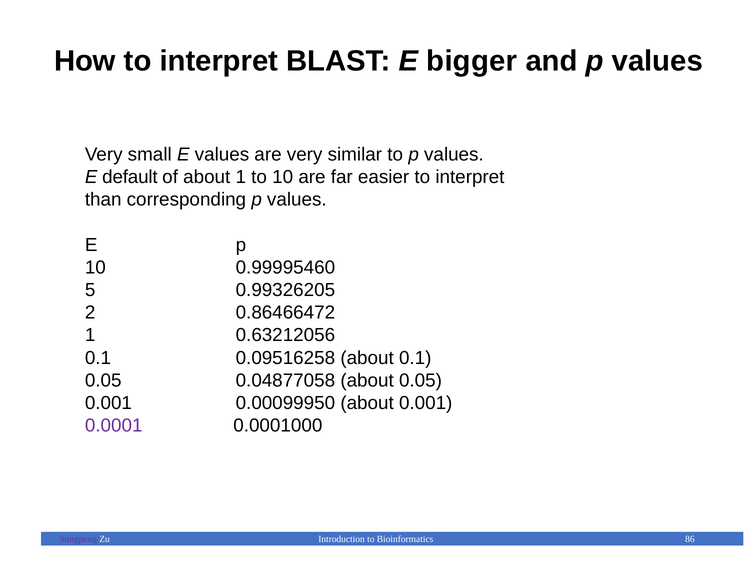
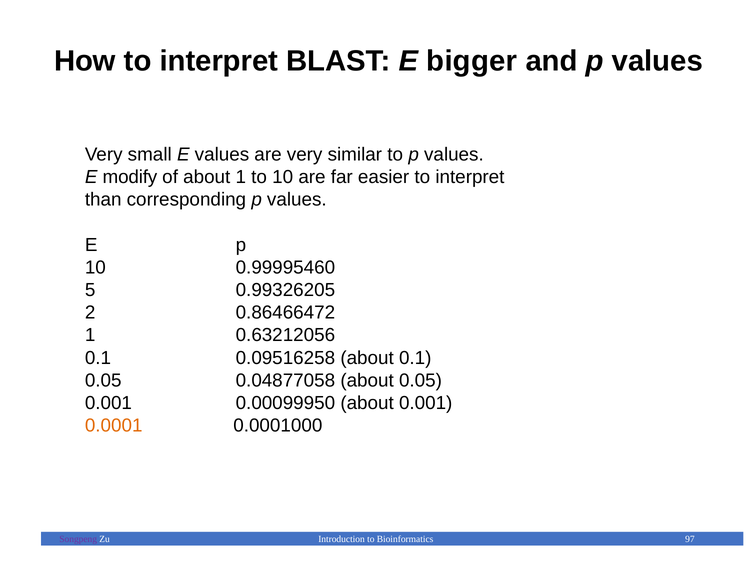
default: default -> modify (130, 177)
0.0001 colour: purple -> orange (114, 426)
86: 86 -> 97 (690, 540)
